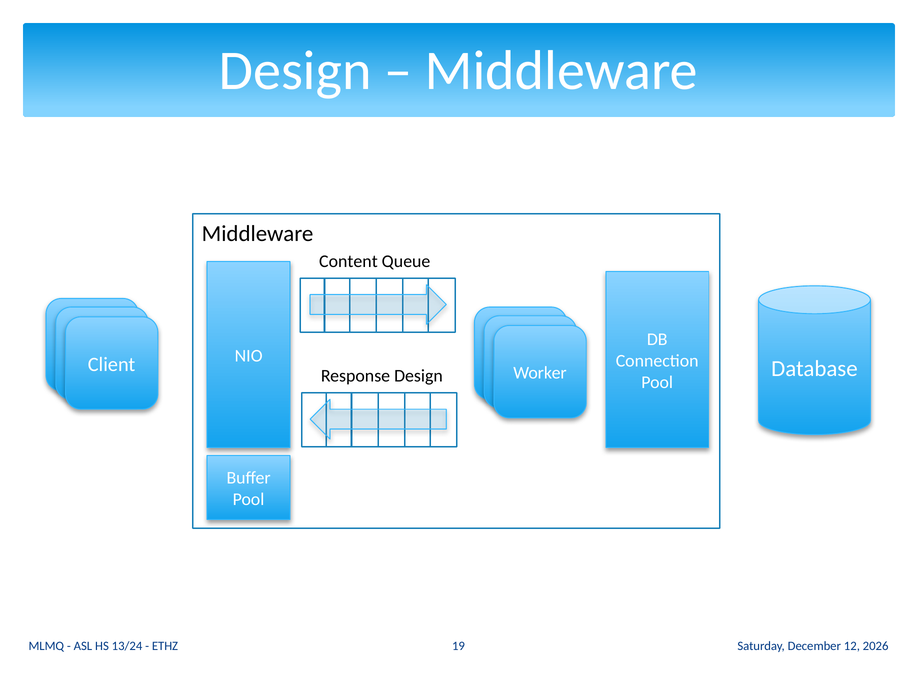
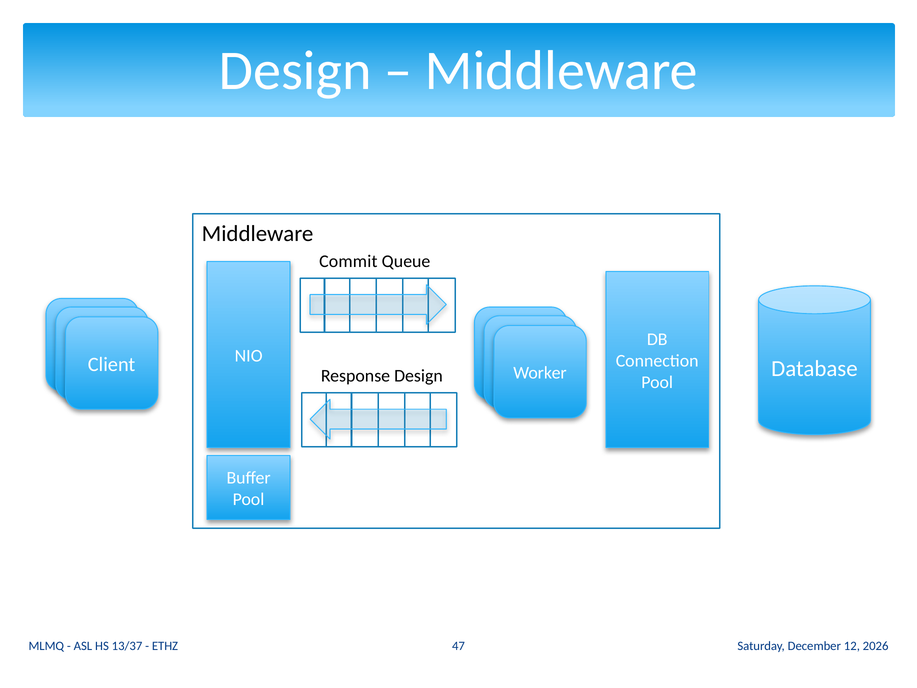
Content: Content -> Commit (348, 261)
13/24: 13/24 -> 13/37 (127, 646)
19: 19 -> 47 (458, 646)
